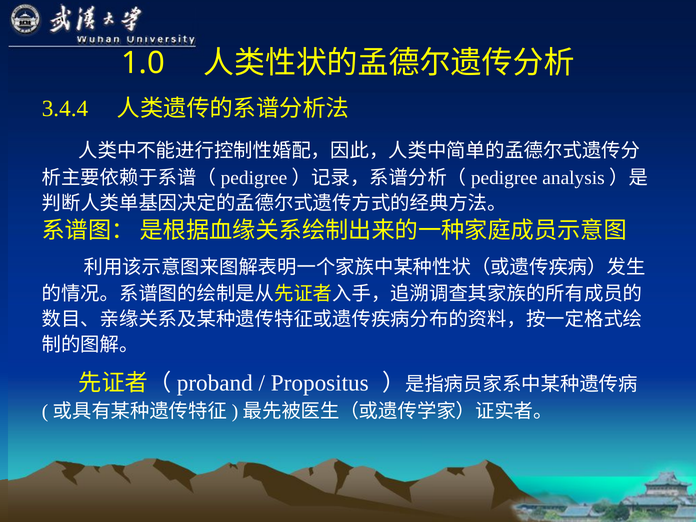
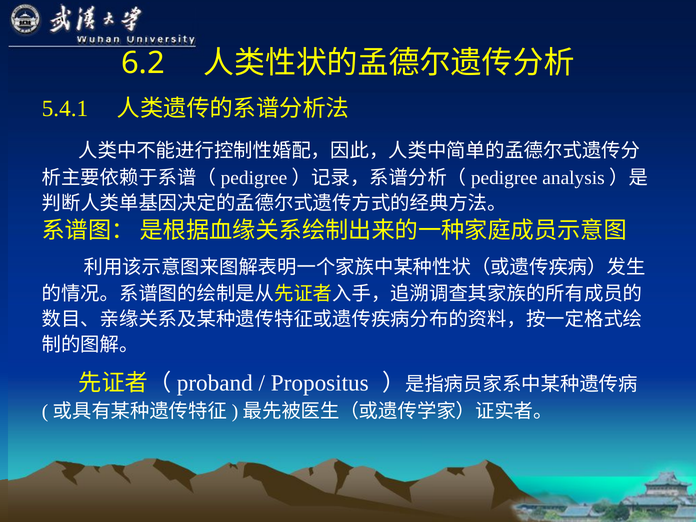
1.0: 1.0 -> 6.2 (143, 63)
3.4.4: 3.4.4 -> 5.4.1 (65, 109)
